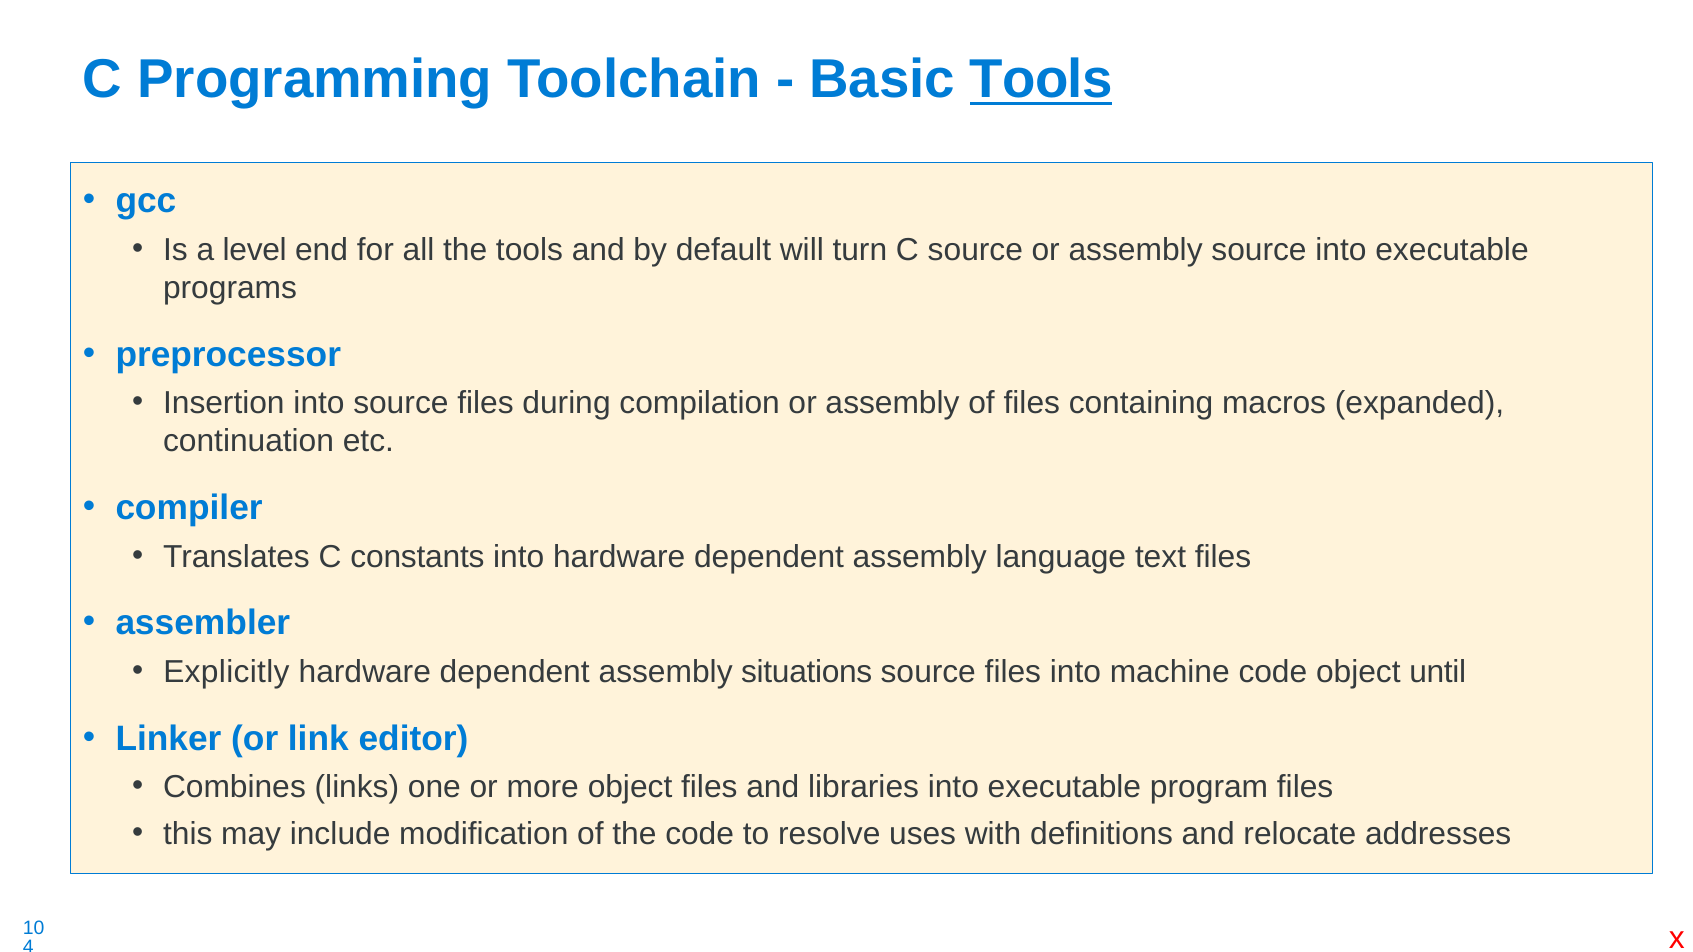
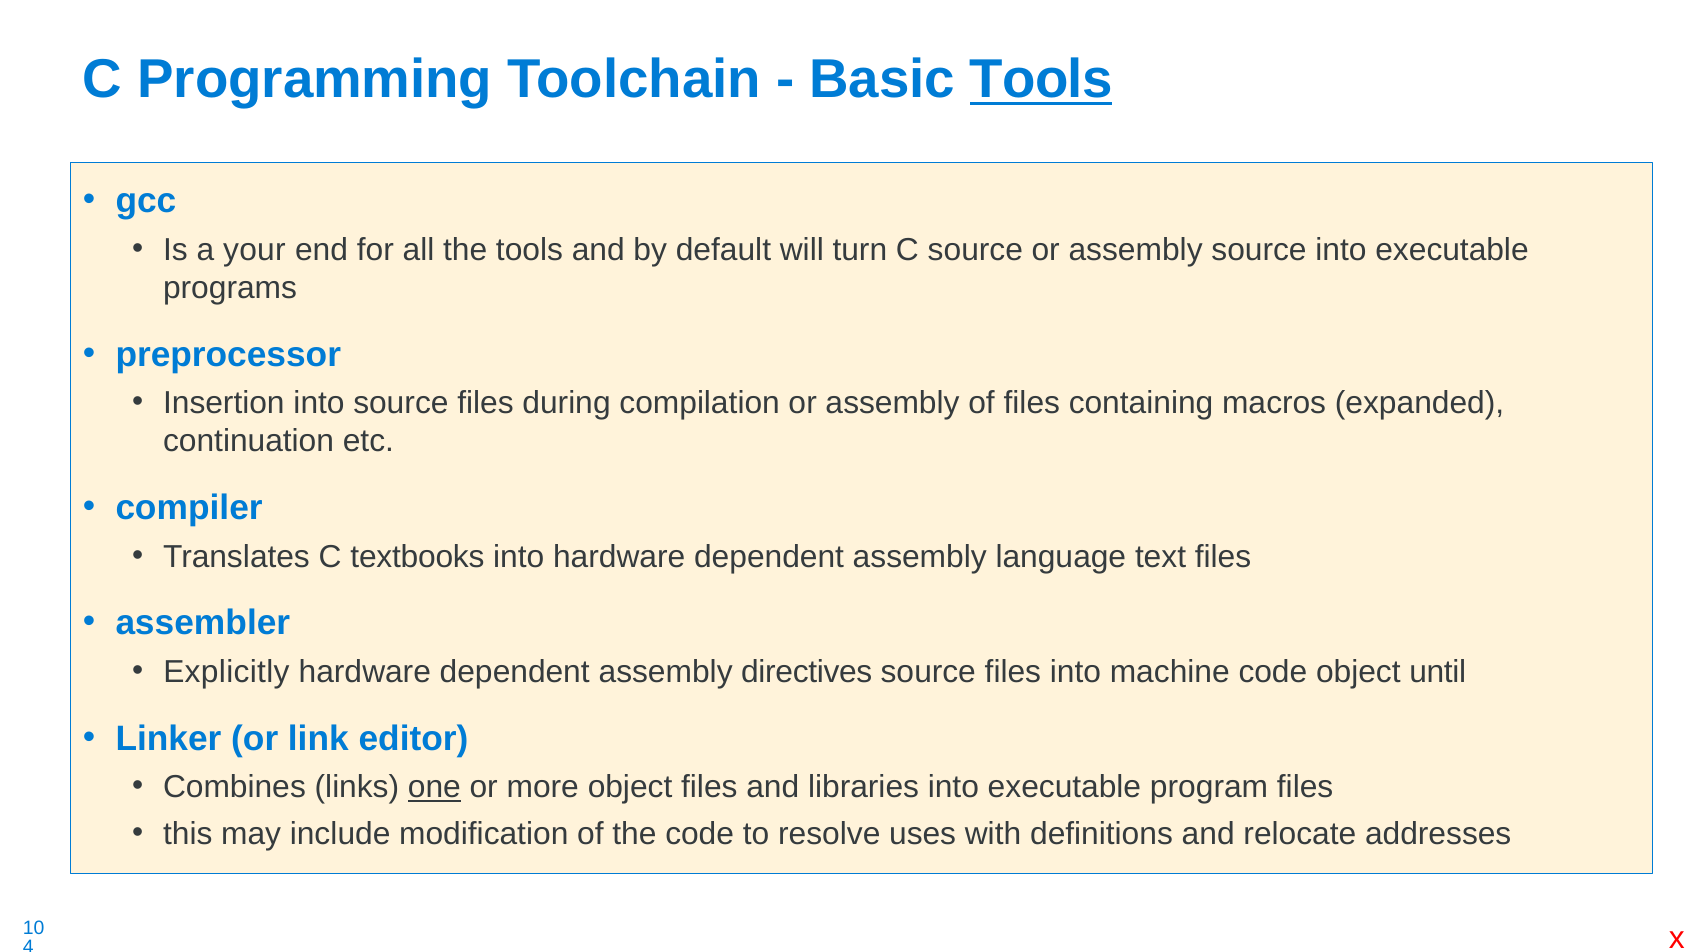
level: level -> your (254, 250)
constants: constants -> textbooks (417, 557)
situations: situations -> directives (807, 672)
one underline: none -> present (434, 787)
